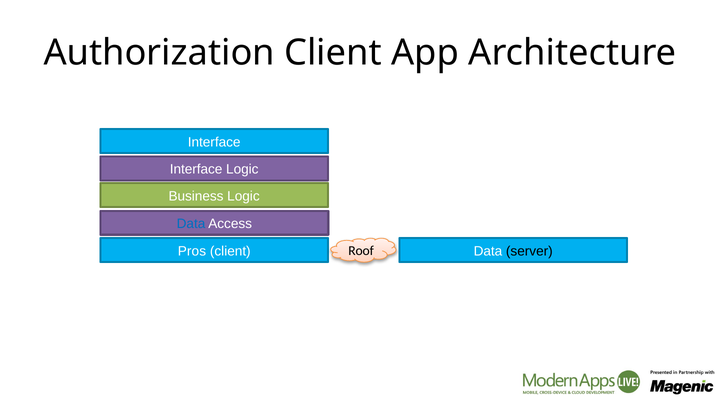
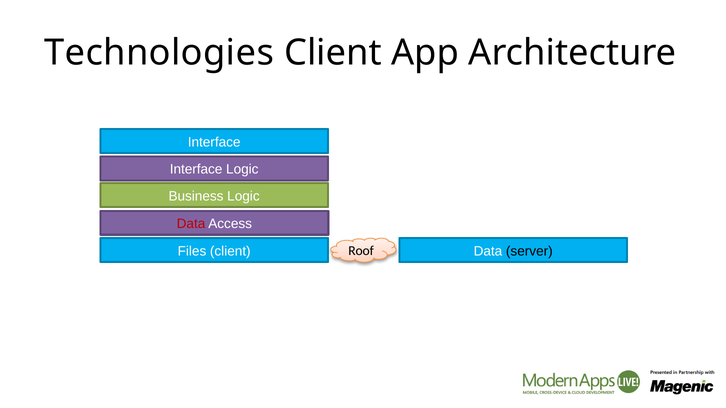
Authorization: Authorization -> Technologies (159, 53)
Data colour: blue -> red (191, 224)
Pros: Pros -> Files (192, 251)
